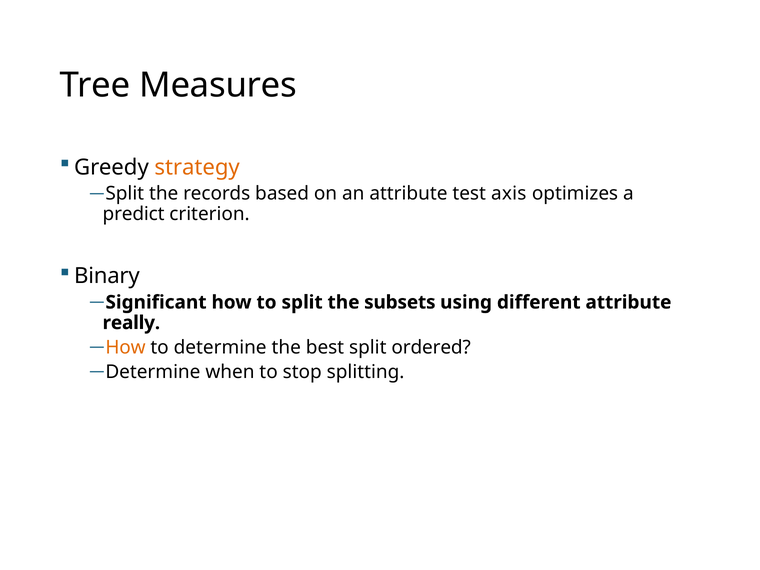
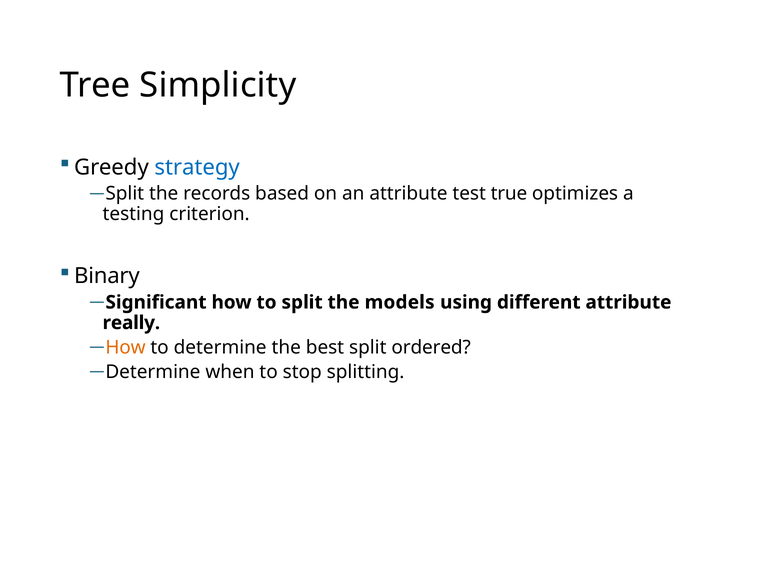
Measures: Measures -> Simplicity (218, 85)
strategy colour: orange -> blue (197, 167)
axis: axis -> true (509, 194)
predict: predict -> testing (133, 214)
subsets: subsets -> models (400, 302)
